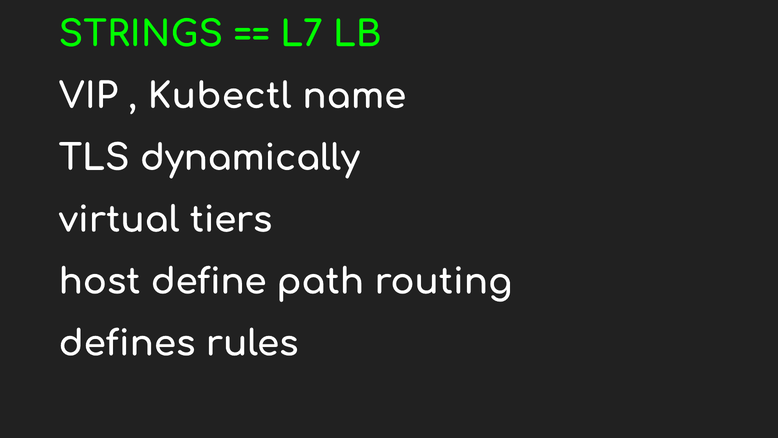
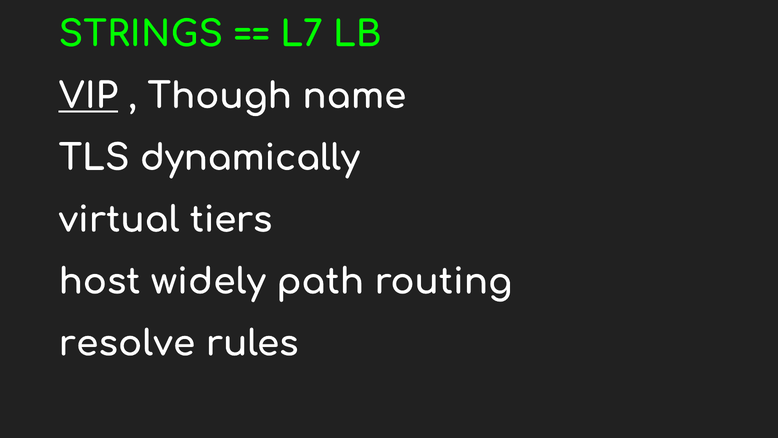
VIP underline: none -> present (88, 96)
Kubectl: Kubectl -> Though (220, 96)
define: define -> widely (208, 282)
defines: defines -> resolve (127, 343)
